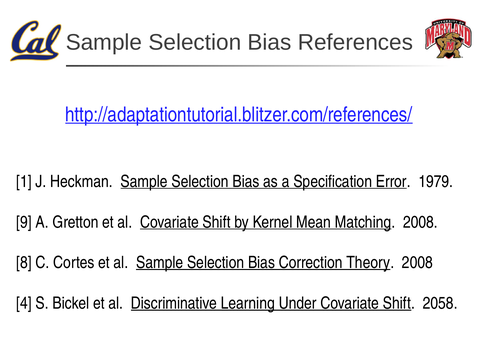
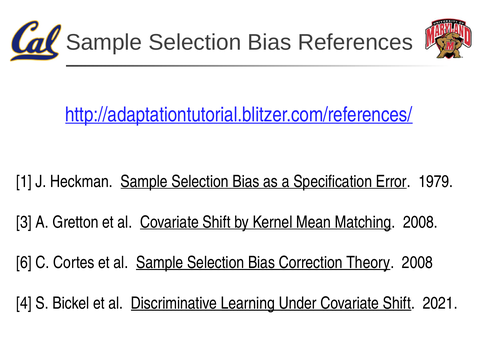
9: 9 -> 3 (24, 222)
8: 8 -> 6 (24, 263)
2058: 2058 -> 2021 (440, 304)
